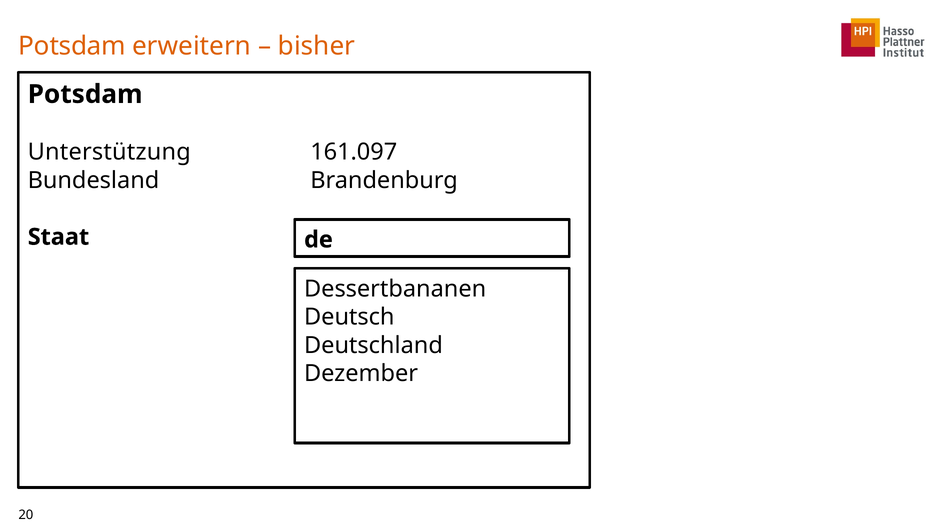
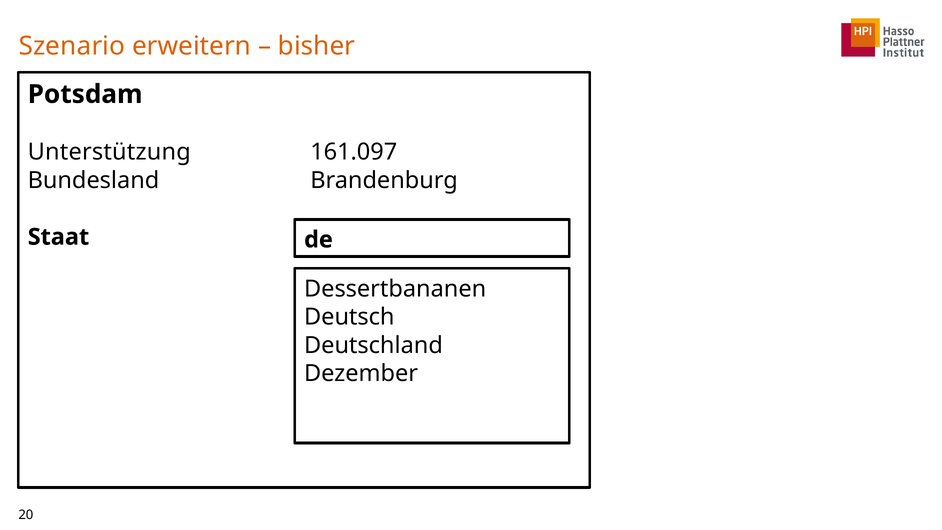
Potsdam: Potsdam -> Szenario (72, 46)
